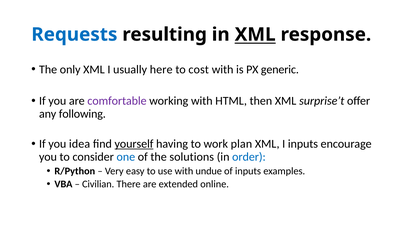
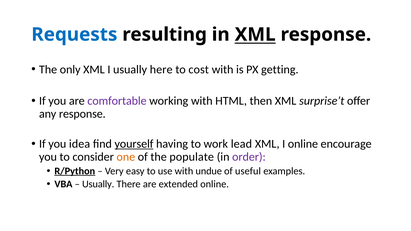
generic: generic -> getting (280, 69)
any following: following -> response (82, 114)
plan: plan -> lead (241, 144)
I inputs: inputs -> online (303, 144)
one colour: blue -> orange (126, 157)
solutions: solutions -> populate (192, 157)
order colour: blue -> purple (249, 157)
R/Python underline: none -> present (75, 171)
of inputs: inputs -> useful (248, 171)
Civilian: Civilian -> Usually (98, 184)
